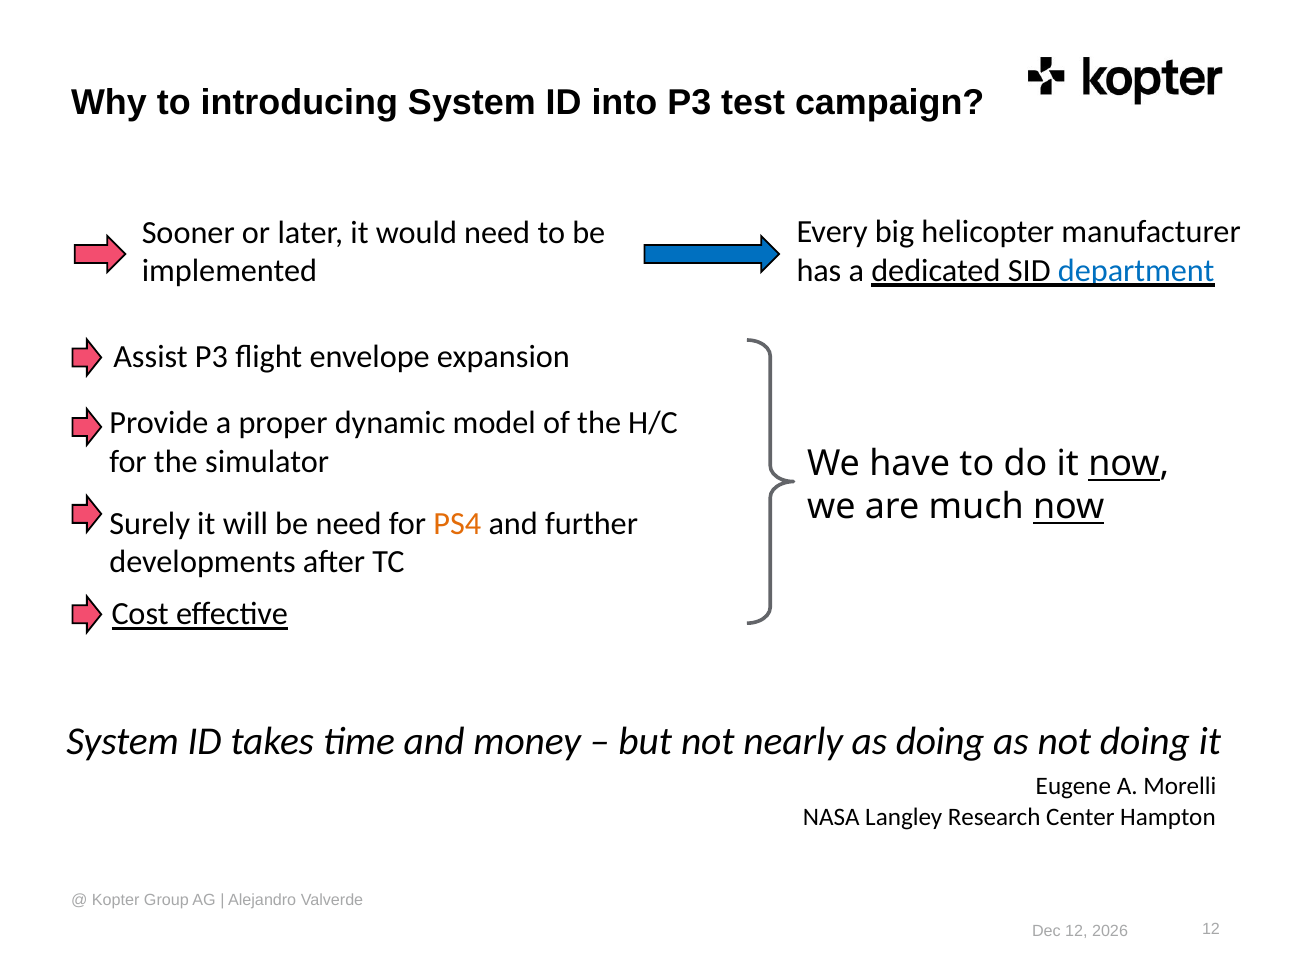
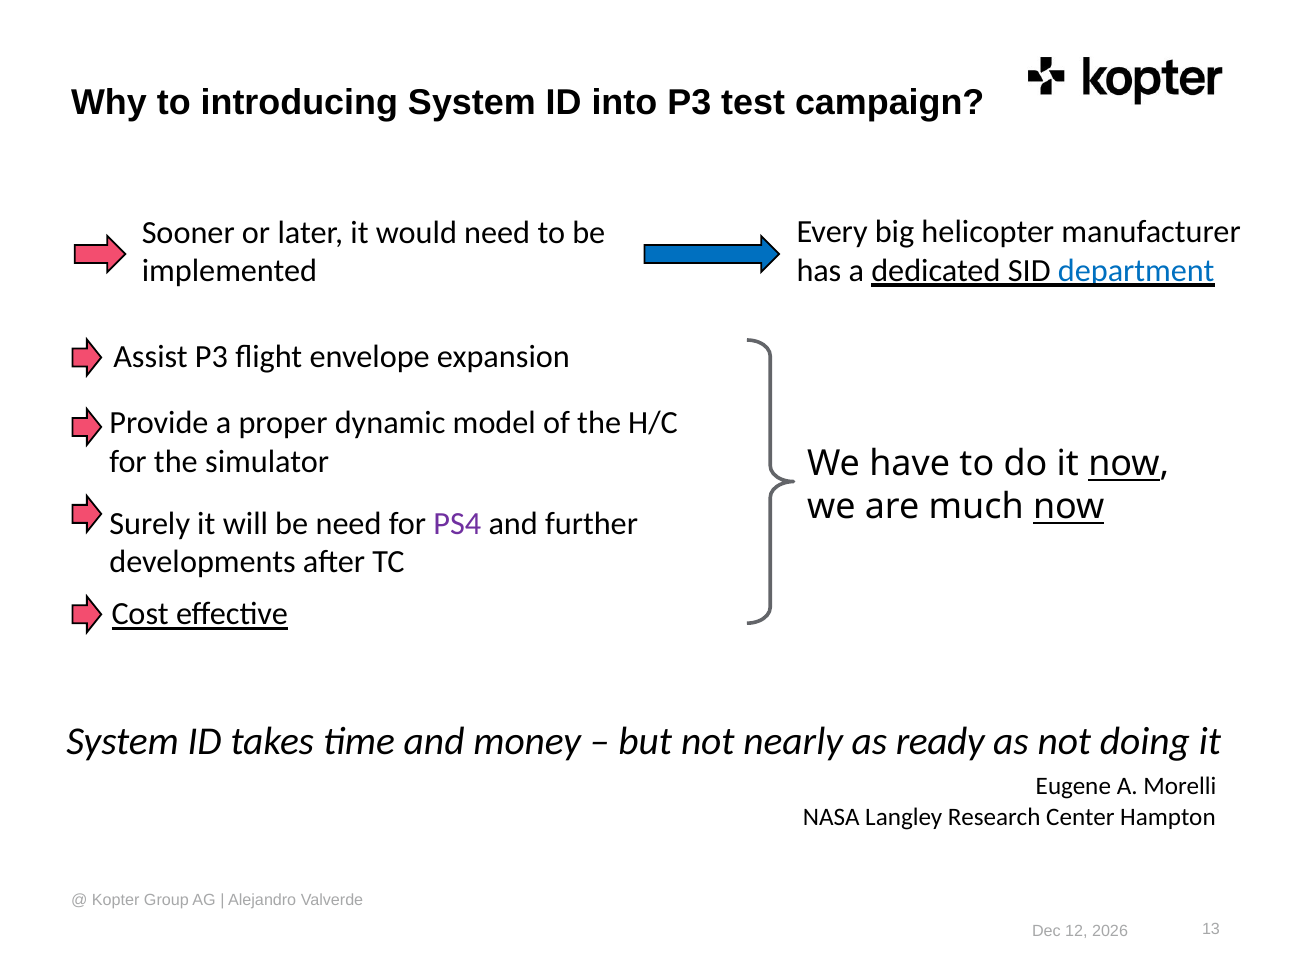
PS4 colour: orange -> purple (457, 523)
as doing: doing -> ready (940, 741)
12: 12 -> 13 (1211, 929)
